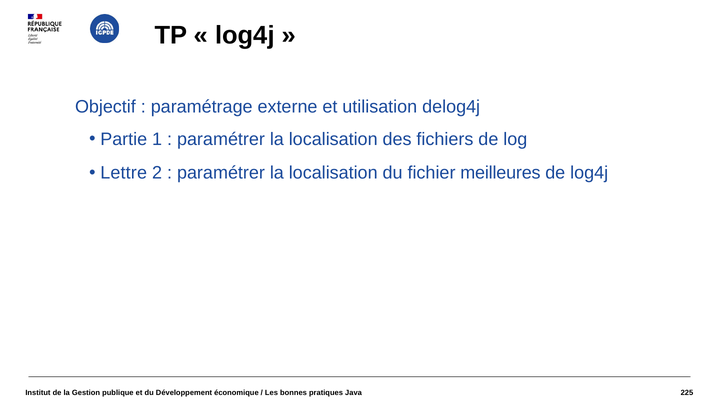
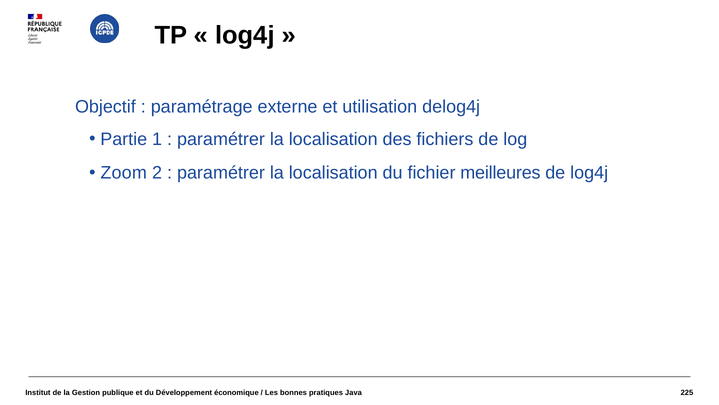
Lettre: Lettre -> Zoom (124, 173)
